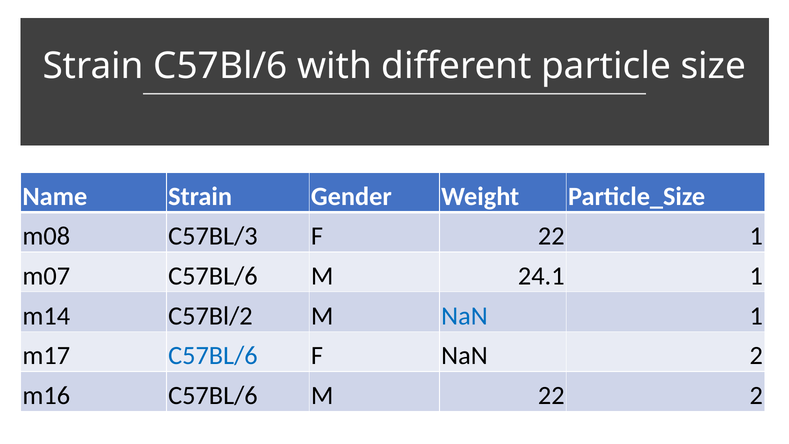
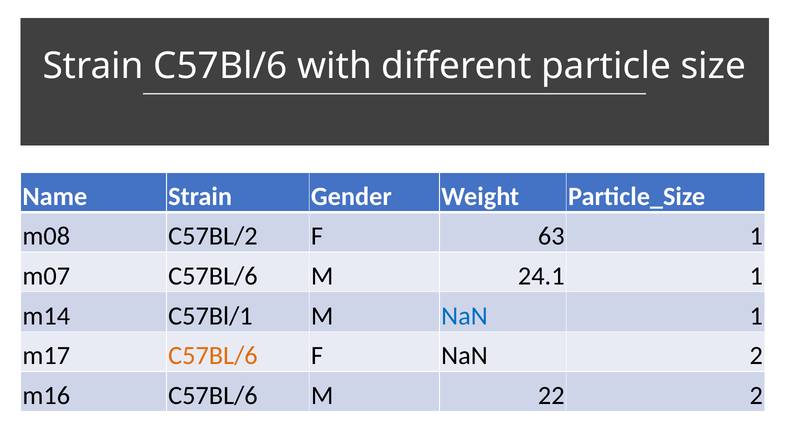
C57BL/3: C57BL/3 -> C57BL/2 (213, 236)
F 22: 22 -> 63 (551, 236)
C57Bl/2: C57Bl/2 -> C57Bl/1 (210, 316)
C57BL/6 colour: blue -> orange (213, 355)
